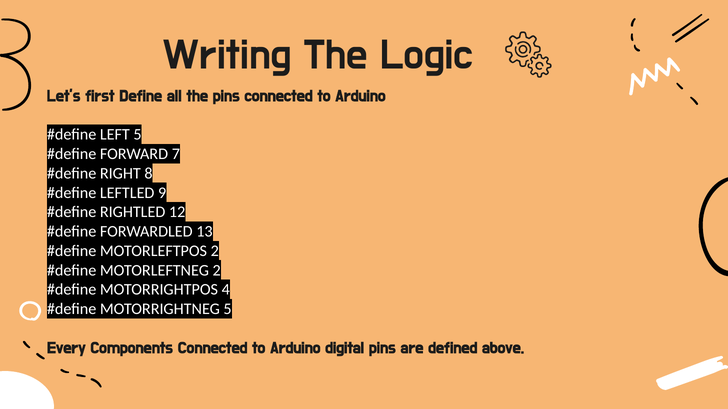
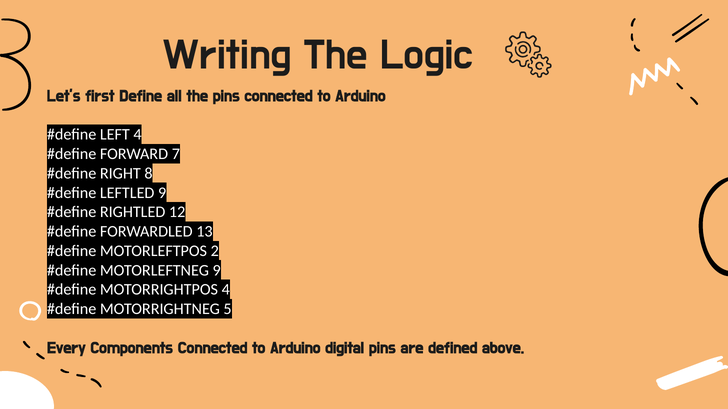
LEFT 5: 5 -> 4 (138, 135)
MOTORLEFTNEG 2: 2 -> 9 (217, 271)
